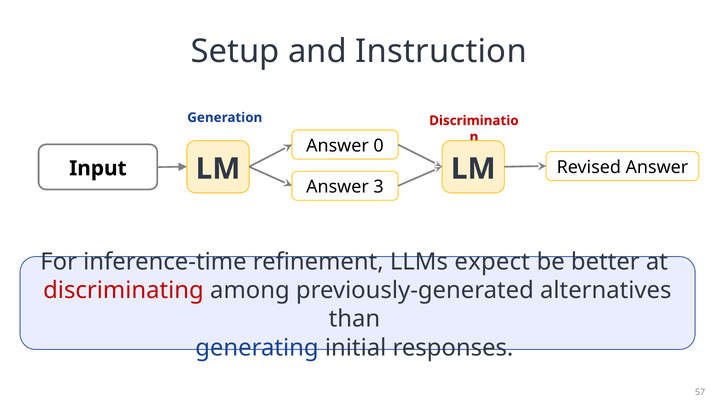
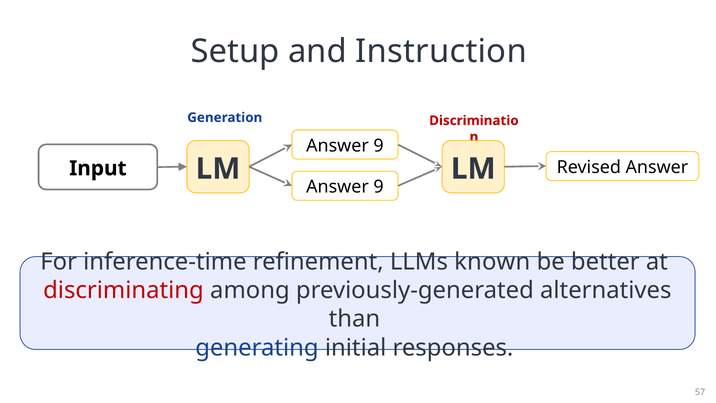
0: 0 -> 9 (378, 146)
3: 3 -> 9 (378, 187)
expect: expect -> known (492, 262)
